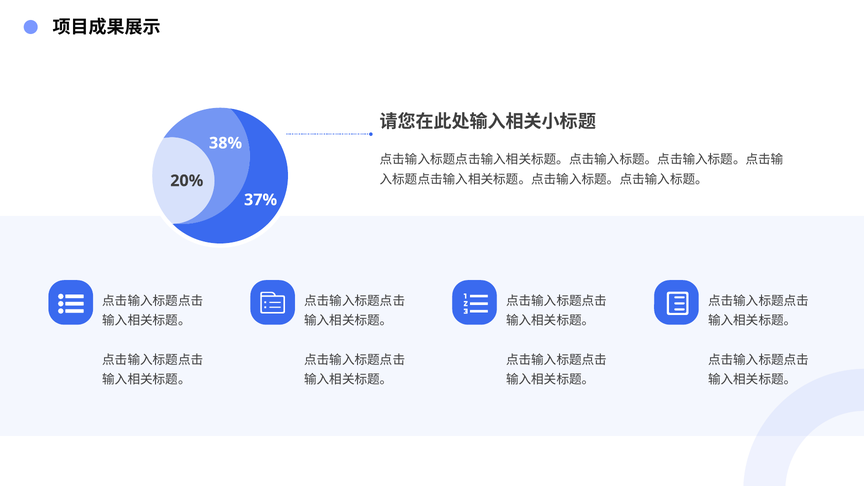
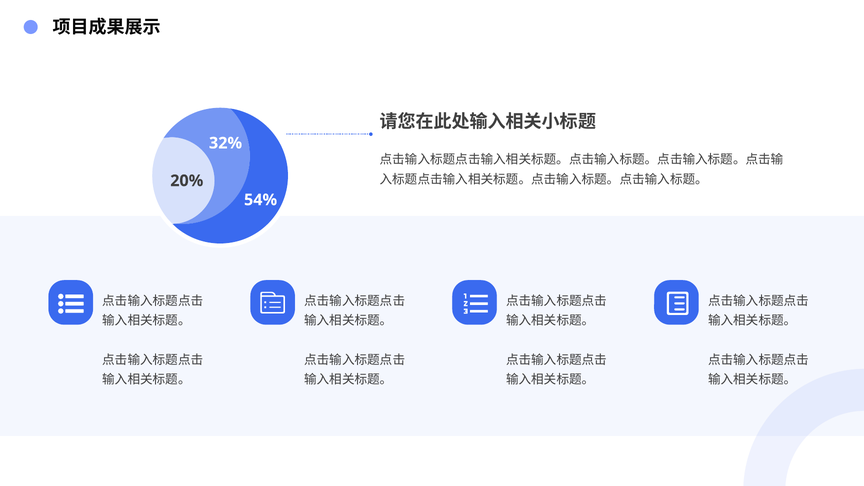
38%: 38% -> 32% (226, 143)
37%: 37% -> 54% (261, 200)
